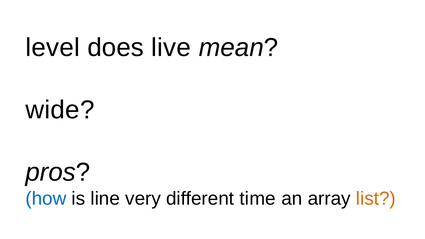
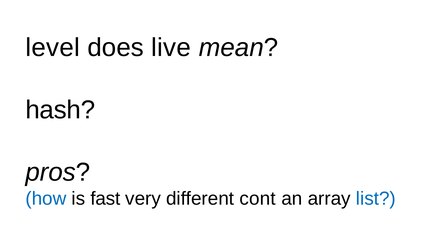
wide: wide -> hash (60, 110)
line: line -> fast (105, 199)
time: time -> cont (258, 199)
list colour: orange -> blue (376, 199)
